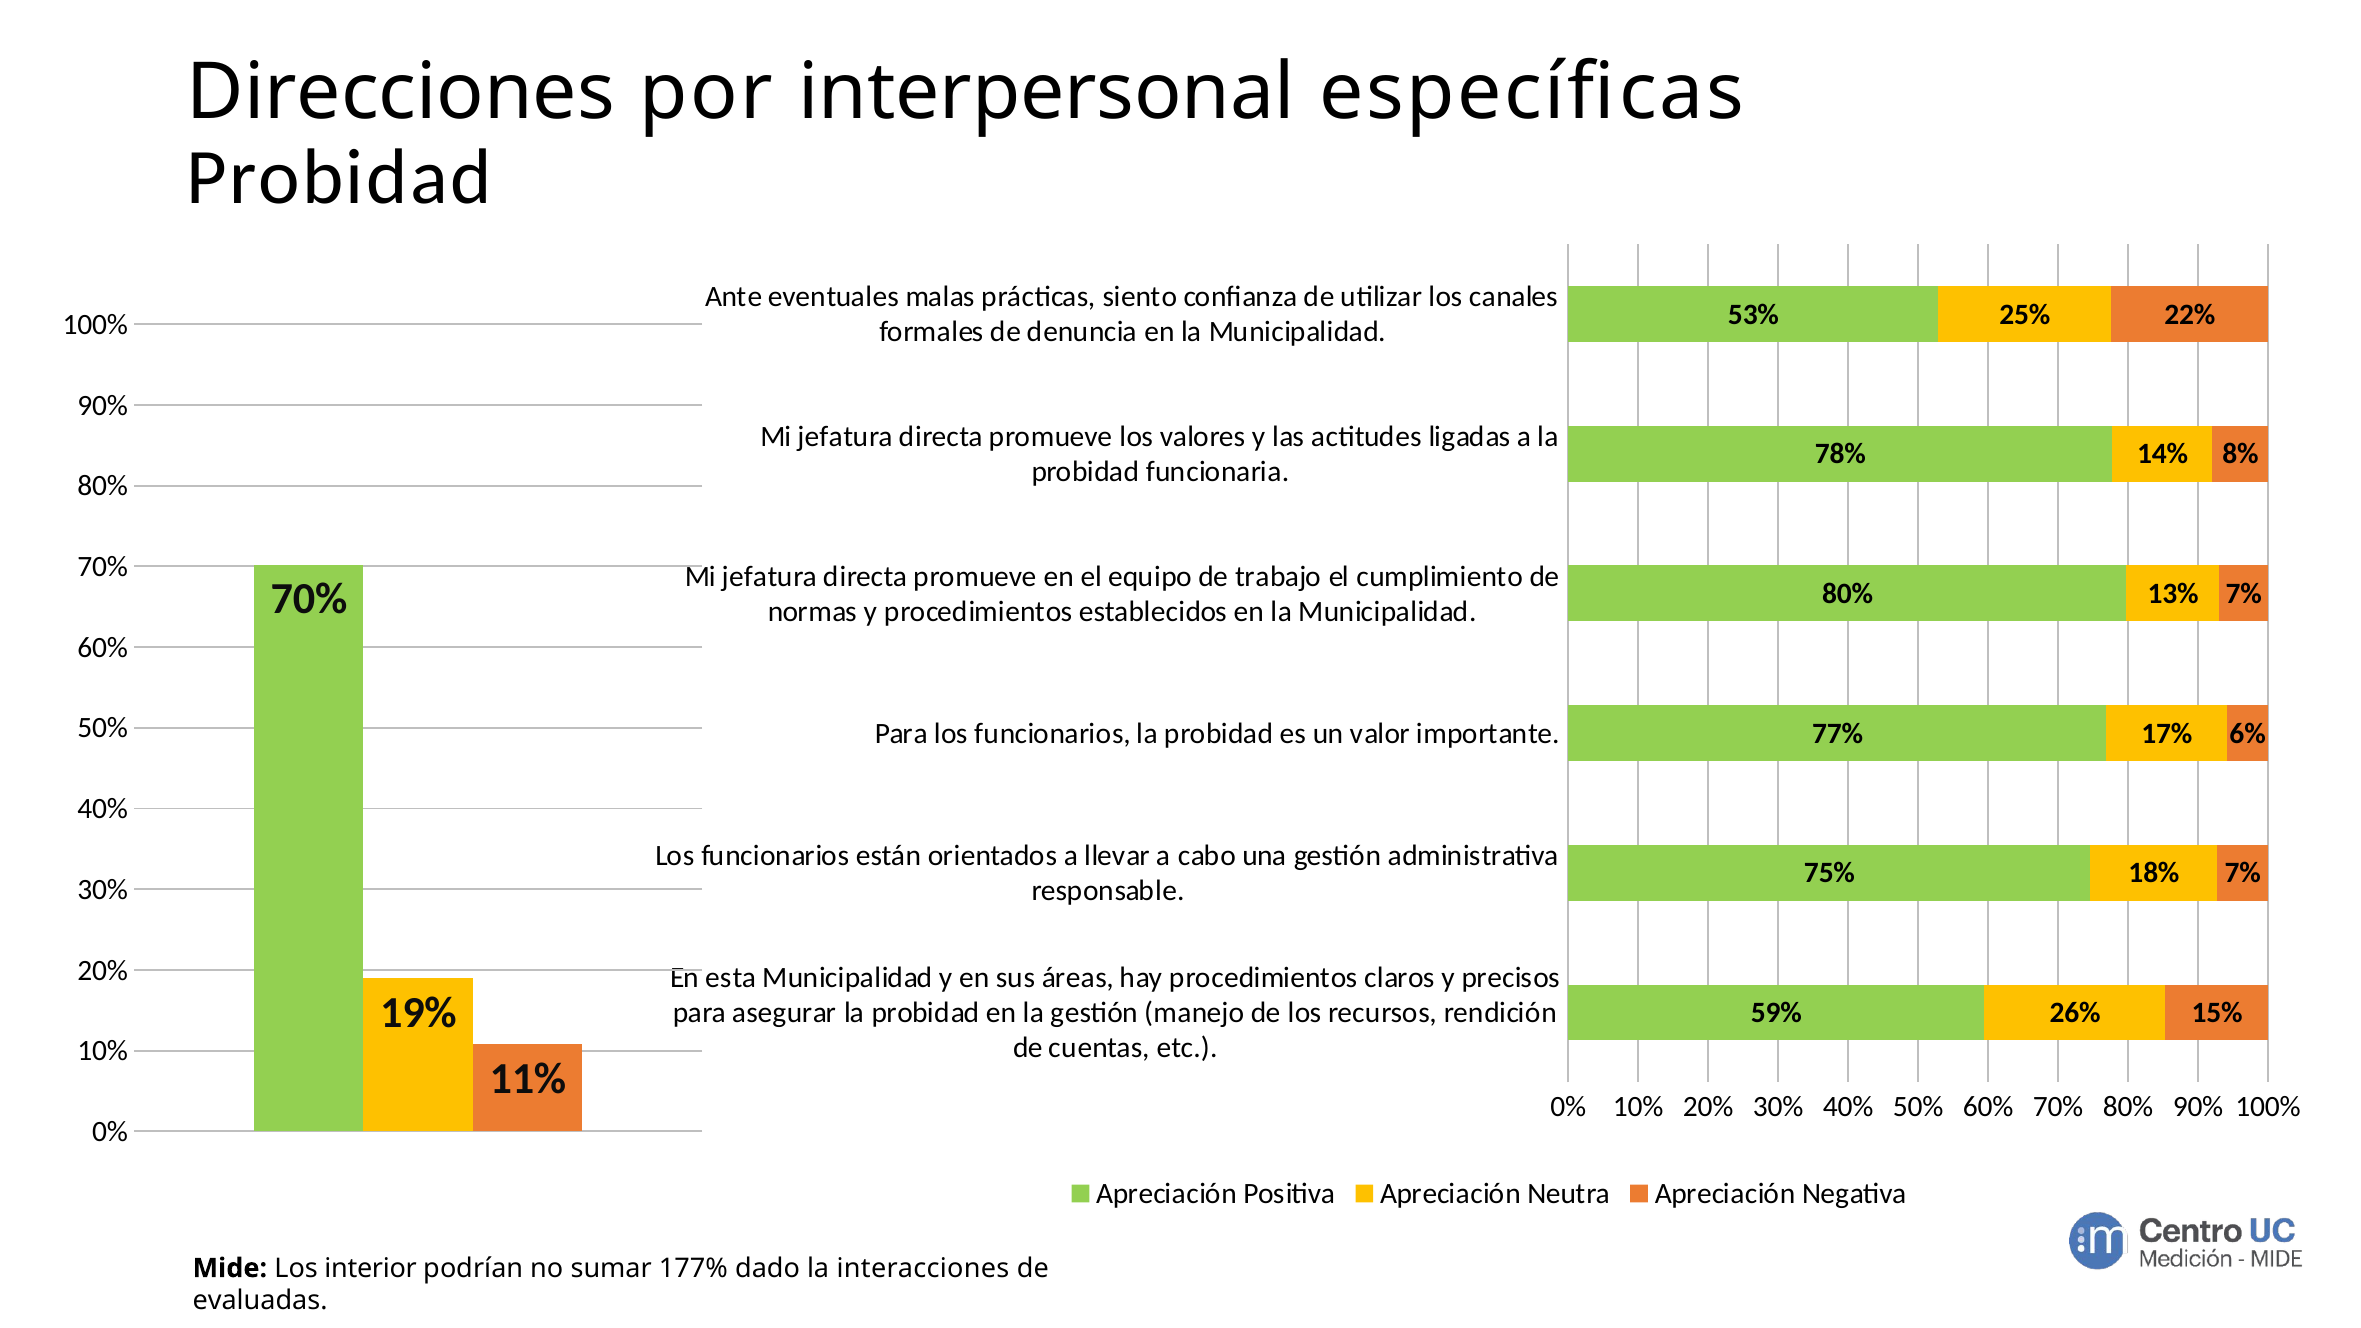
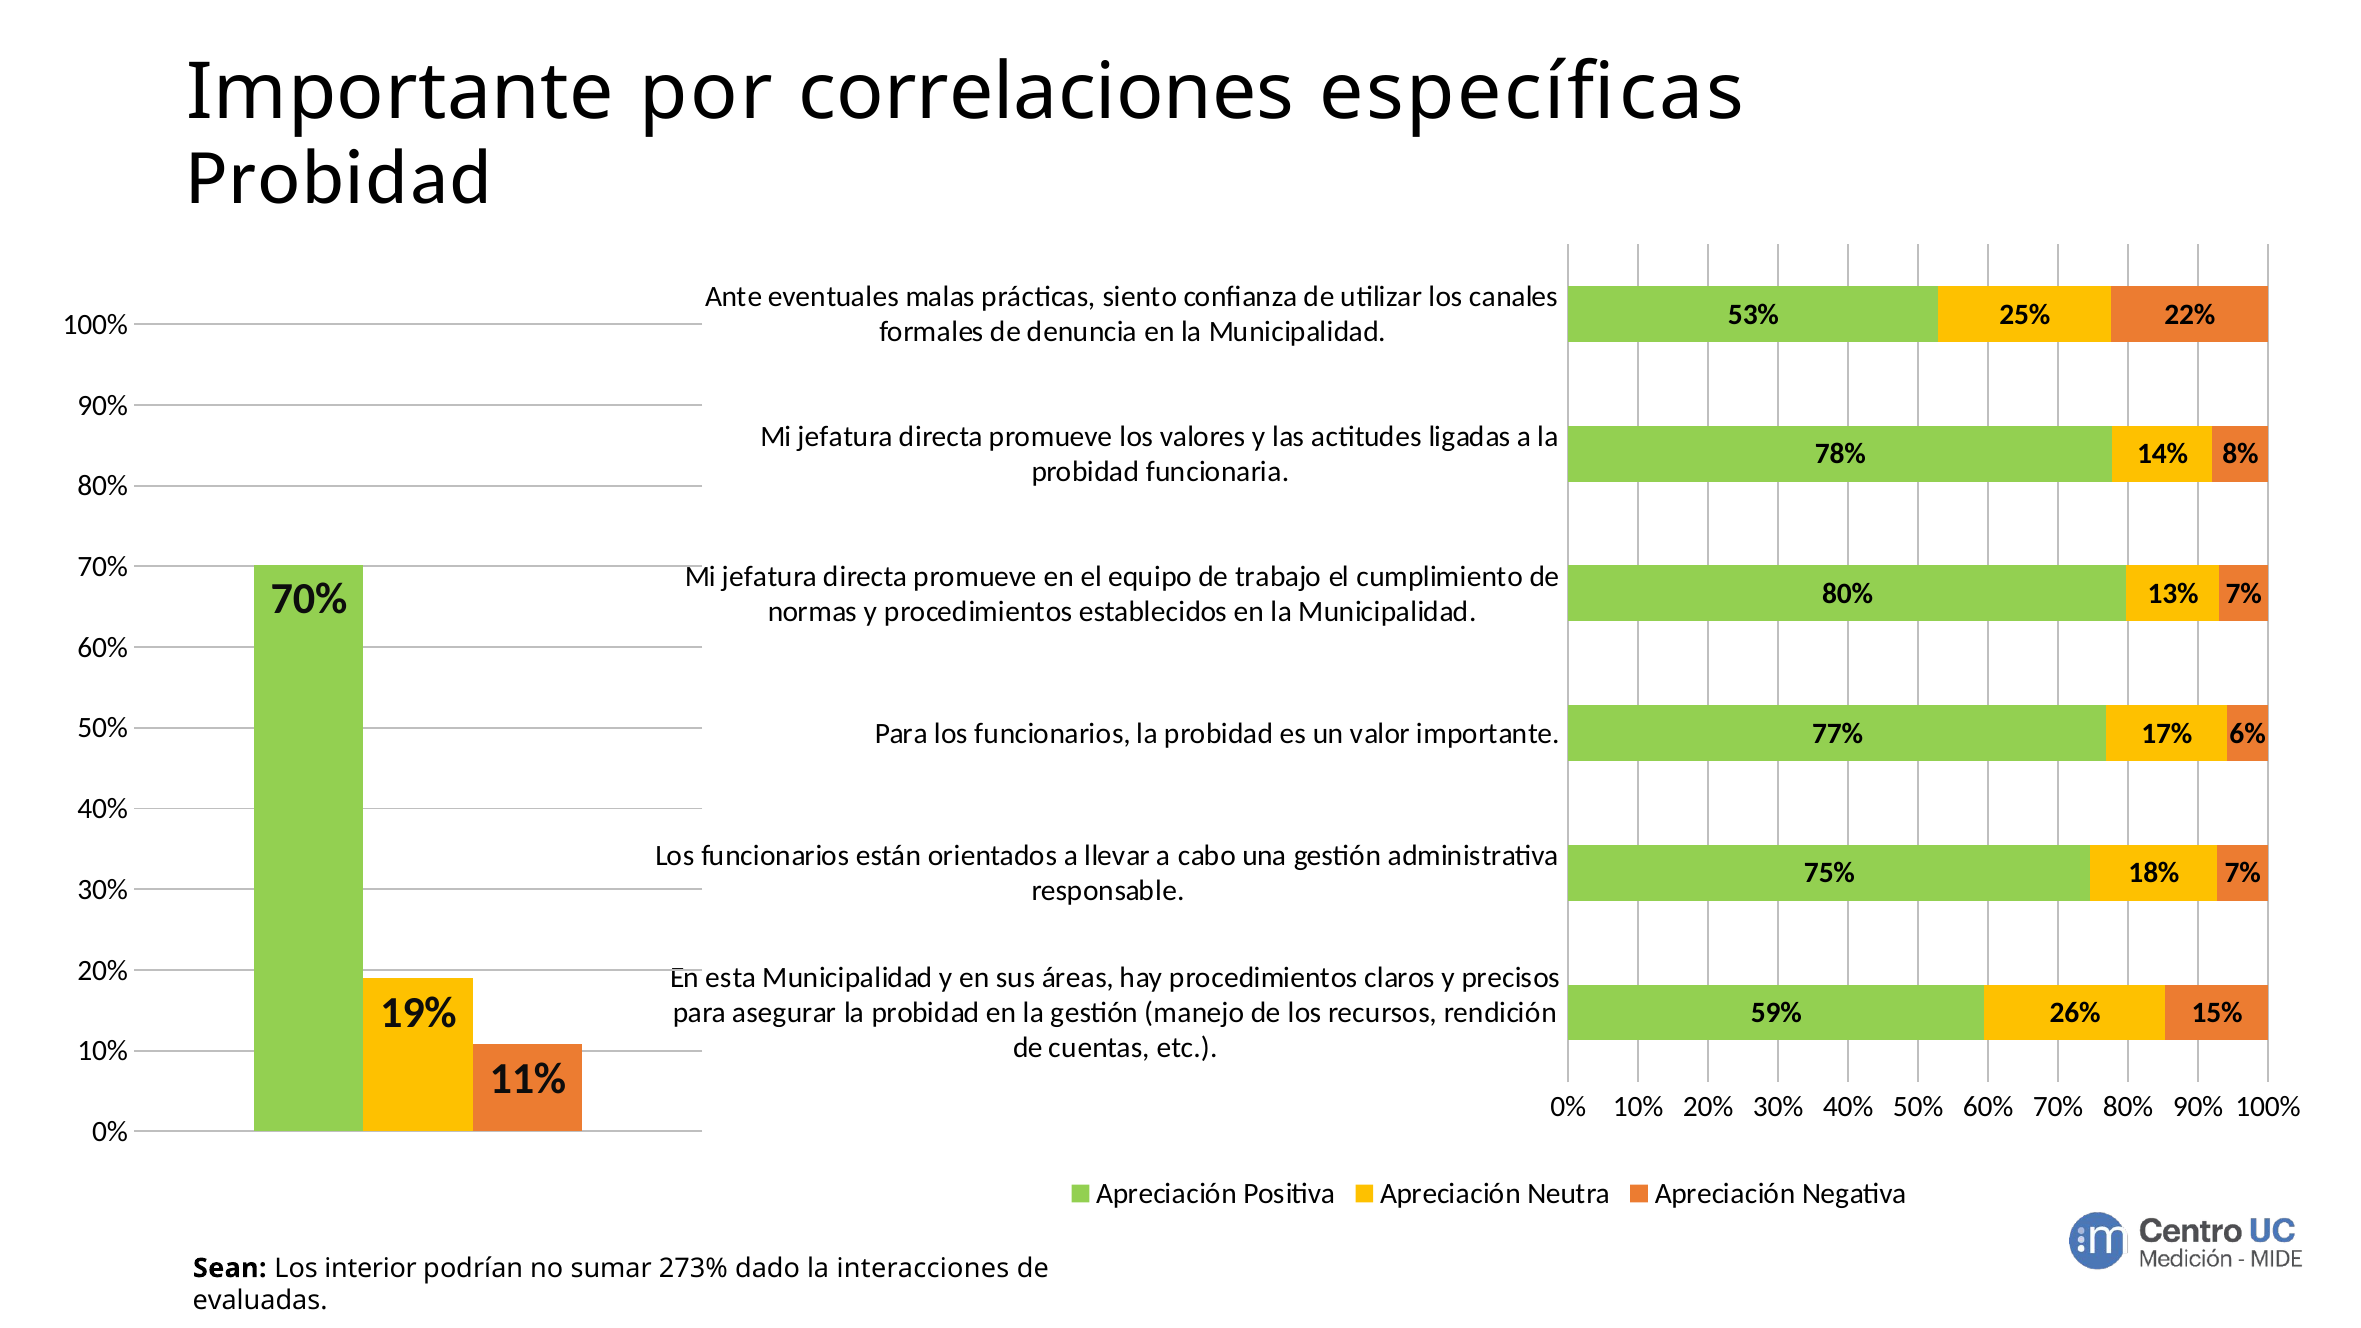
Direcciones: Direcciones -> Importante (400, 93)
interpersonal: interpersonal -> correlaciones (1047, 93)
Mide: Mide -> Sean (230, 1268)
177%: 177% -> 273% (693, 1268)
